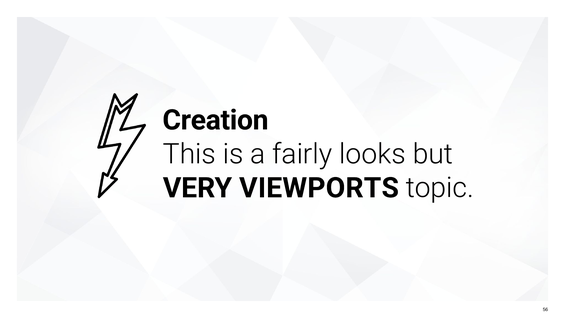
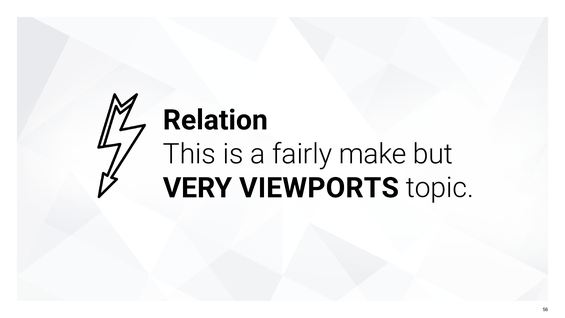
Creation: Creation -> Relation (215, 120)
looks: looks -> make (373, 154)
